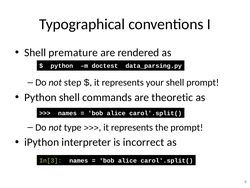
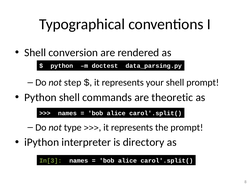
premature: premature -> conversion (73, 52)
incorrect: incorrect -> directory (144, 142)
